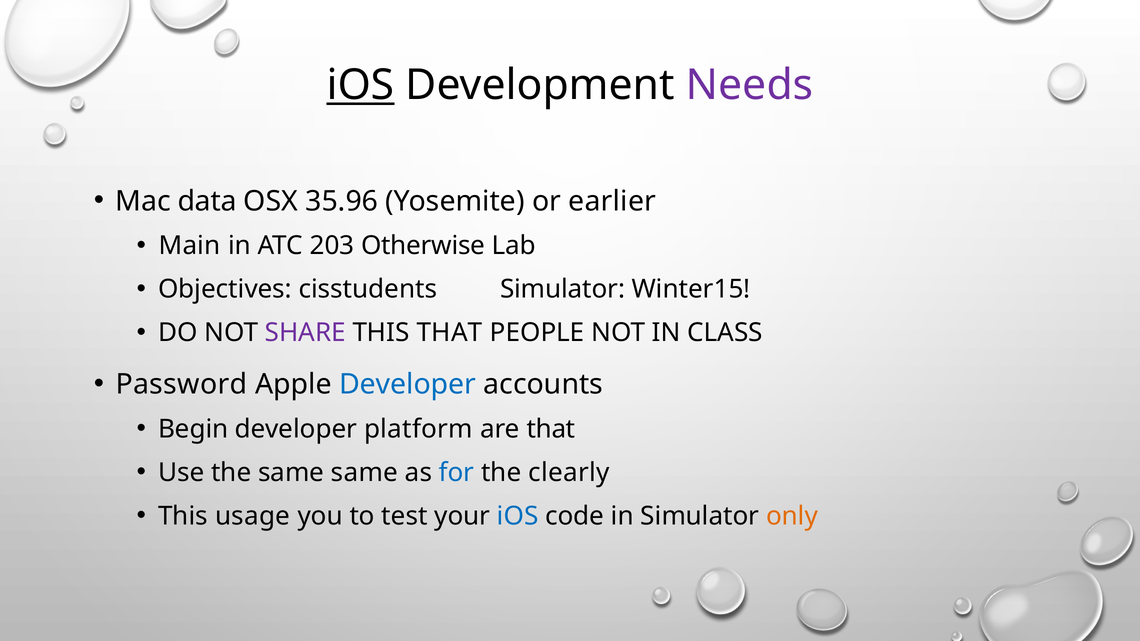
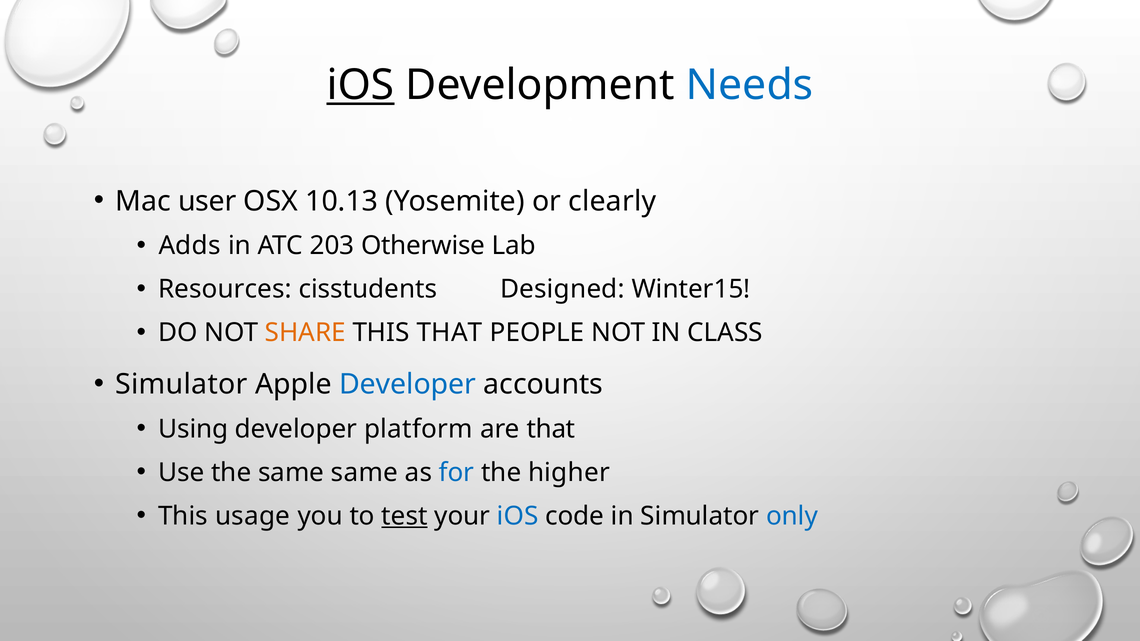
Needs colour: purple -> blue (750, 85)
data: data -> user (207, 201)
35.96: 35.96 -> 10.13 (342, 201)
earlier: earlier -> clearly (612, 201)
Main: Main -> Adds (190, 246)
Objectives: Objectives -> Resources (225, 289)
cisstudents Simulator: Simulator -> Designed (562, 289)
SHARE colour: purple -> orange (305, 333)
Password: Password -> Simulator (181, 385)
Begin: Begin -> Using (193, 429)
clearly: clearly -> higher (569, 473)
test underline: none -> present (405, 516)
only colour: orange -> blue (792, 516)
